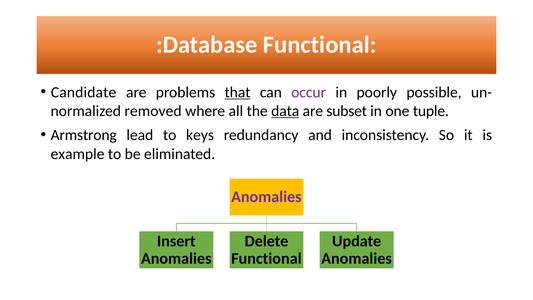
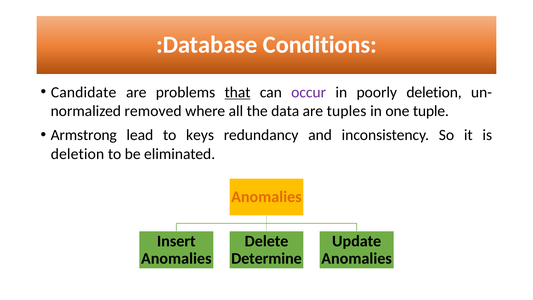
:Database Functional: Functional -> Conditions (320, 45)
poorly possible: possible -> deletion (434, 92)
data underline: present -> none (285, 111)
subset: subset -> tuples (347, 111)
example: example -> deletion (77, 154)
Anomalies colour: purple -> orange (266, 197)
Functional: Functional -> Determine (266, 258)
